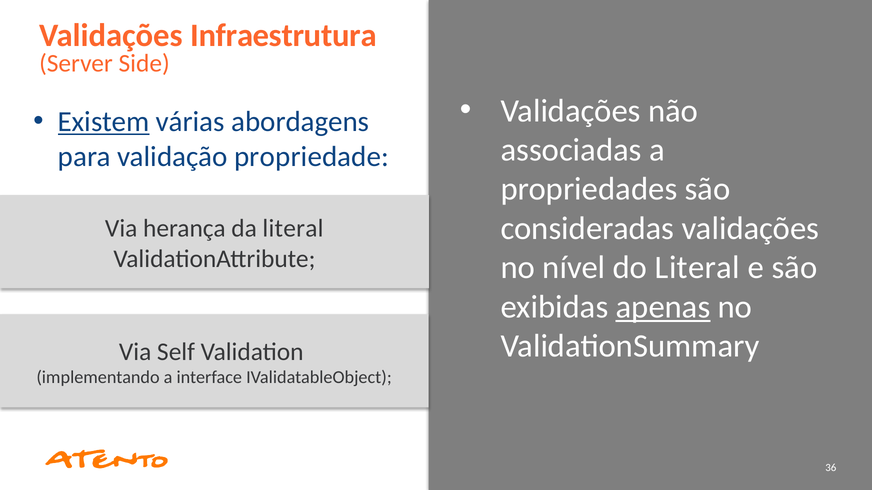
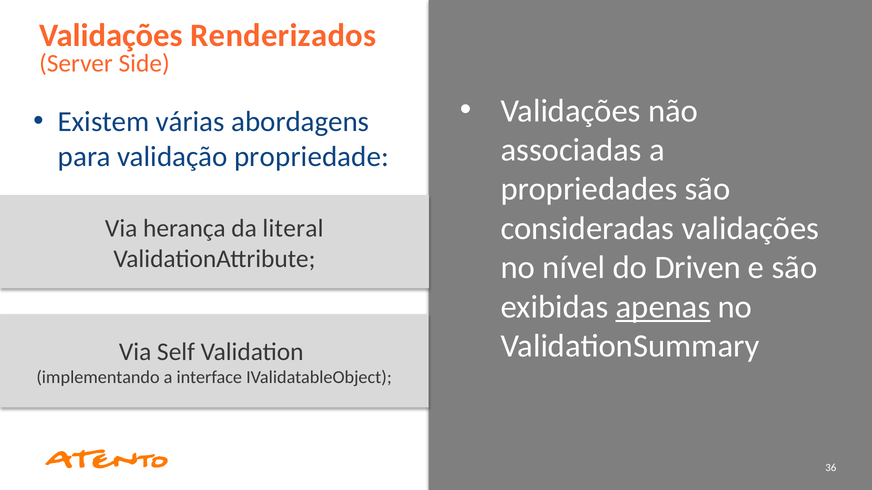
Infraestrutura: Infraestrutura -> Renderizados (283, 35)
Existem underline: present -> none (104, 122)
do Literal: Literal -> Driven (698, 268)
